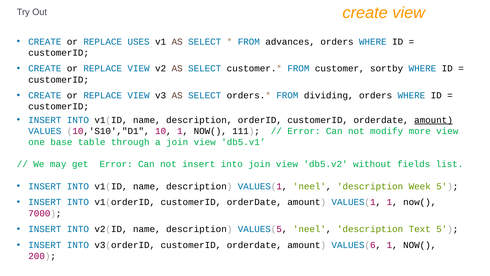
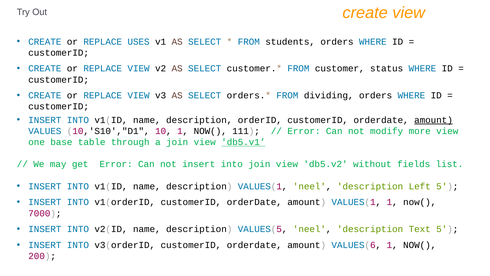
advances: advances -> students (290, 42)
sortby: sortby -> status (387, 69)
db5.v1 underline: none -> present (243, 142)
Week: Week -> Left (420, 186)
